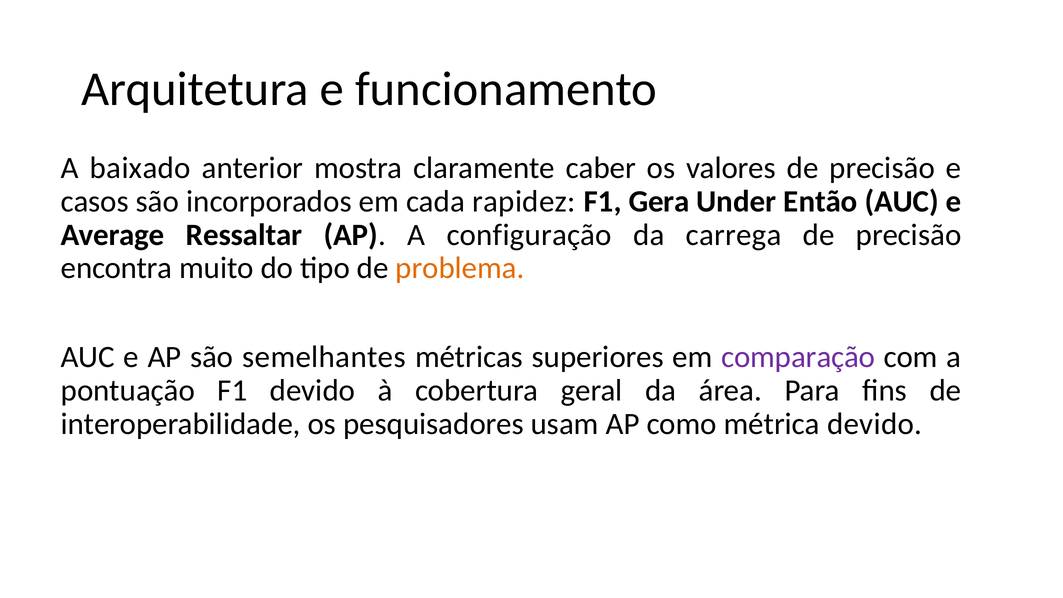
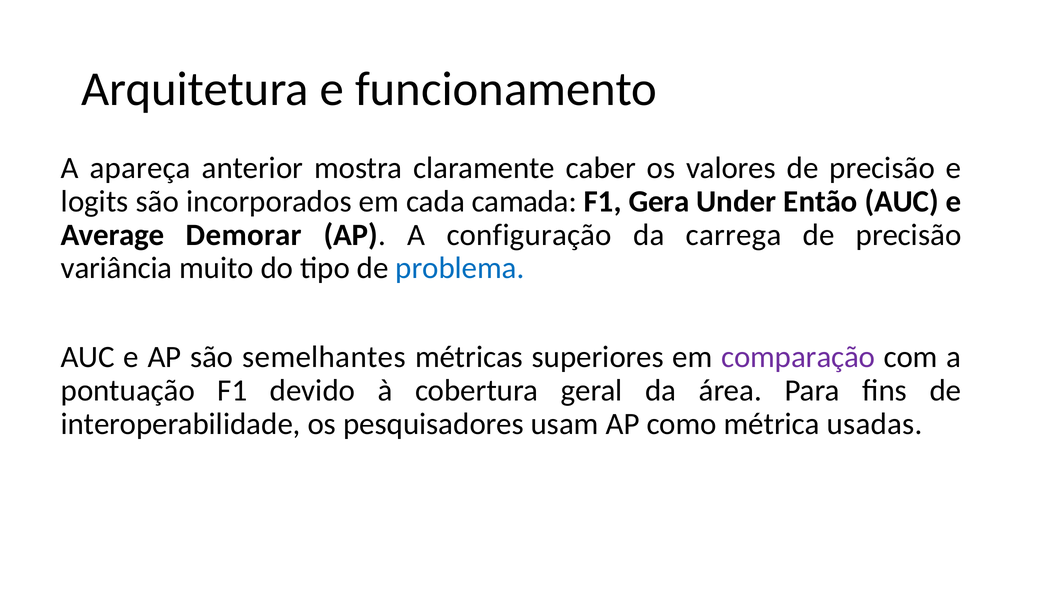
baixado: baixado -> apareça (140, 168)
casos: casos -> logits (95, 201)
rapidez: rapidez -> camada (524, 201)
Ressaltar: Ressaltar -> Demorar (244, 235)
encontra: encontra -> variância (117, 268)
problema colour: orange -> blue (460, 268)
métrica devido: devido -> usadas (875, 424)
